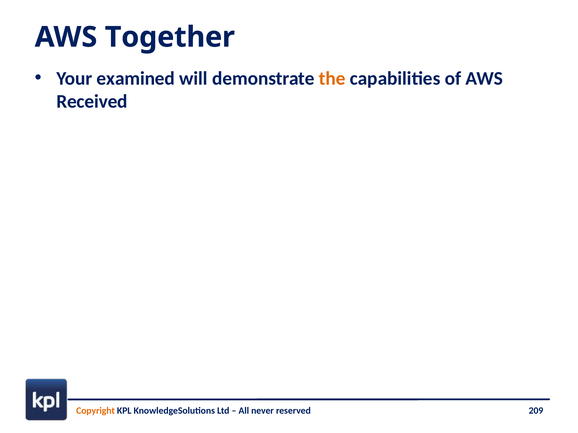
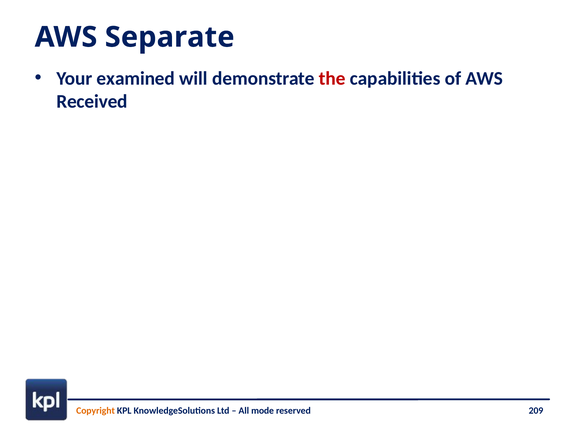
Together: Together -> Separate (170, 37)
the colour: orange -> red (332, 78)
never: never -> mode (263, 411)
